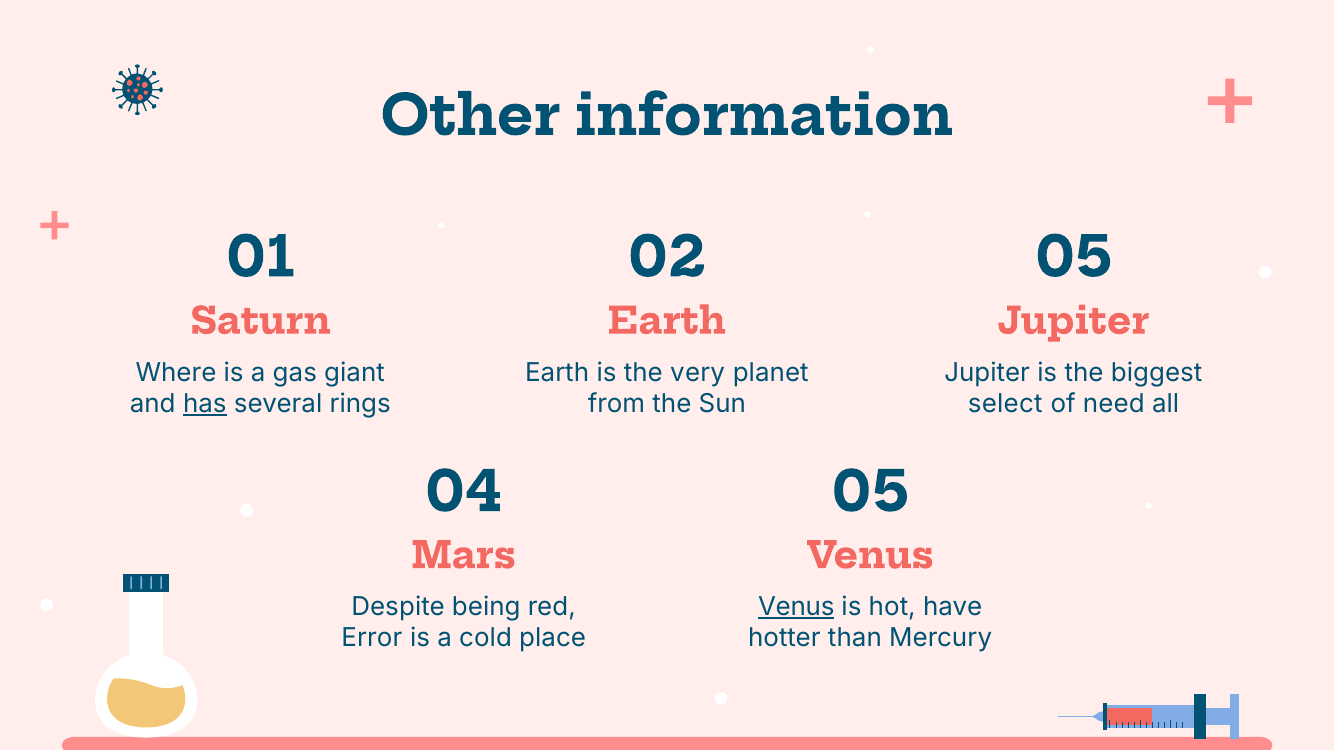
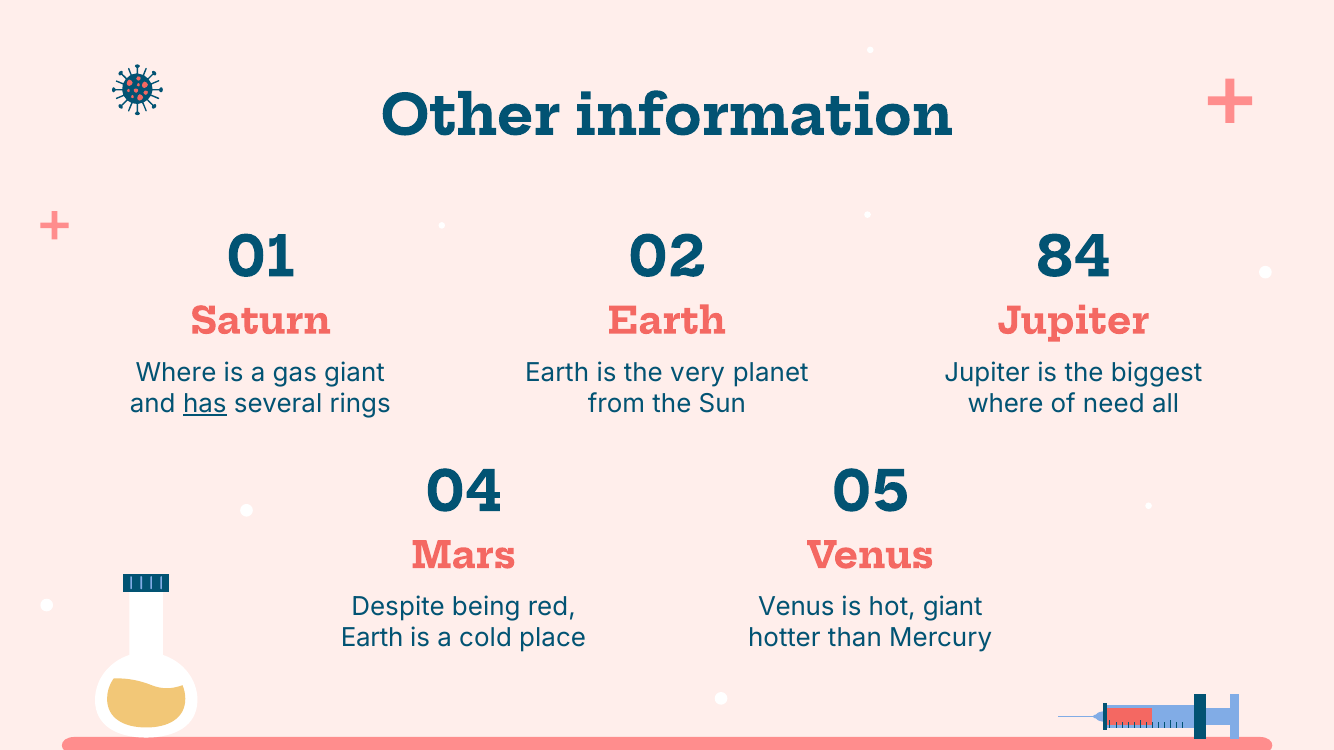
02 05: 05 -> 84 (1073, 258)
select: select -> where (1005, 404)
Venus underline: present -> none (796, 607)
hot have: have -> giant (953, 607)
Error: Error -> Earth (372, 638)
